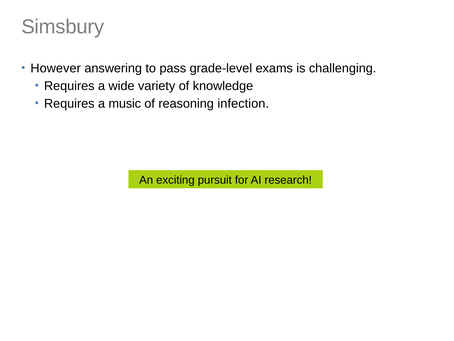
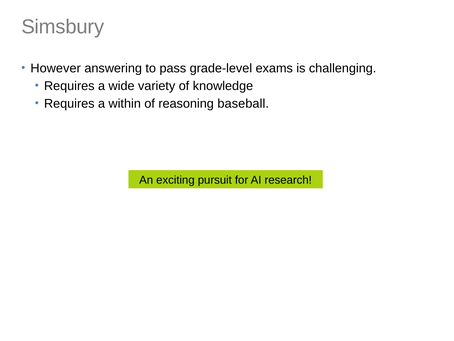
music: music -> within (125, 103)
infection: infection -> baseball (243, 103)
